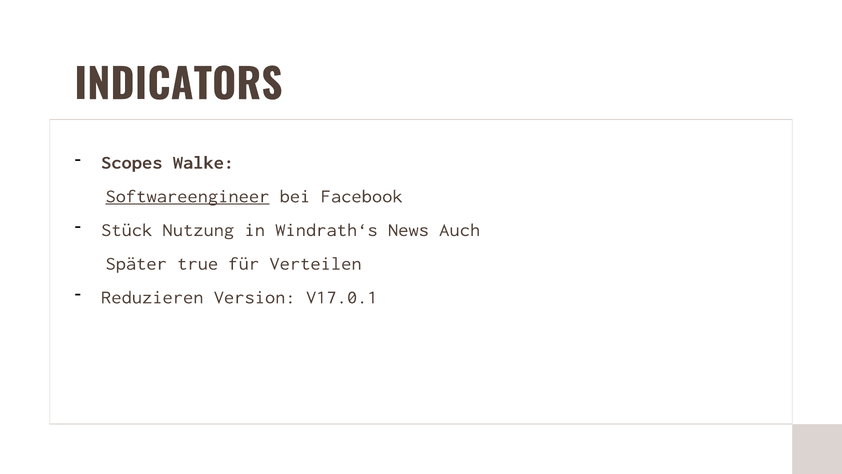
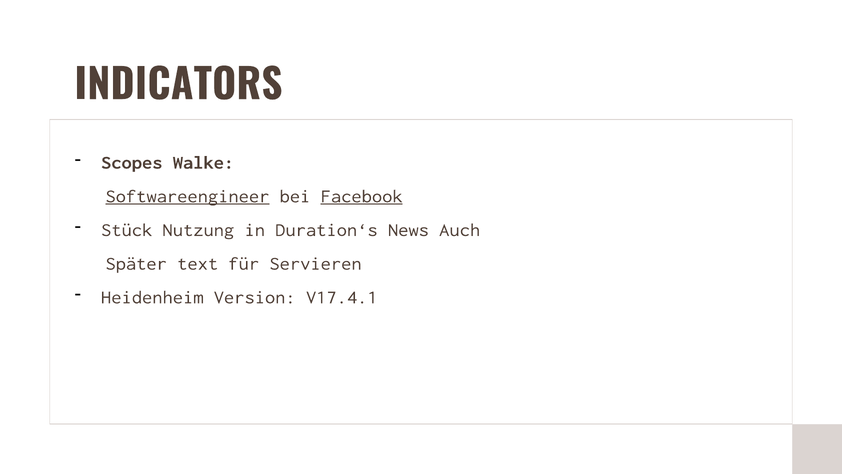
Facebook underline: none -> present (362, 196)
Windrath‘s: Windrath‘s -> Duration‘s (326, 230)
true: true -> text (198, 263)
Verteilen: Verteilen -> Servieren (316, 263)
Reduzieren: Reduzieren -> Heidenheim (152, 297)
V17.0.1: V17.0.1 -> V17.4.1 (342, 297)
